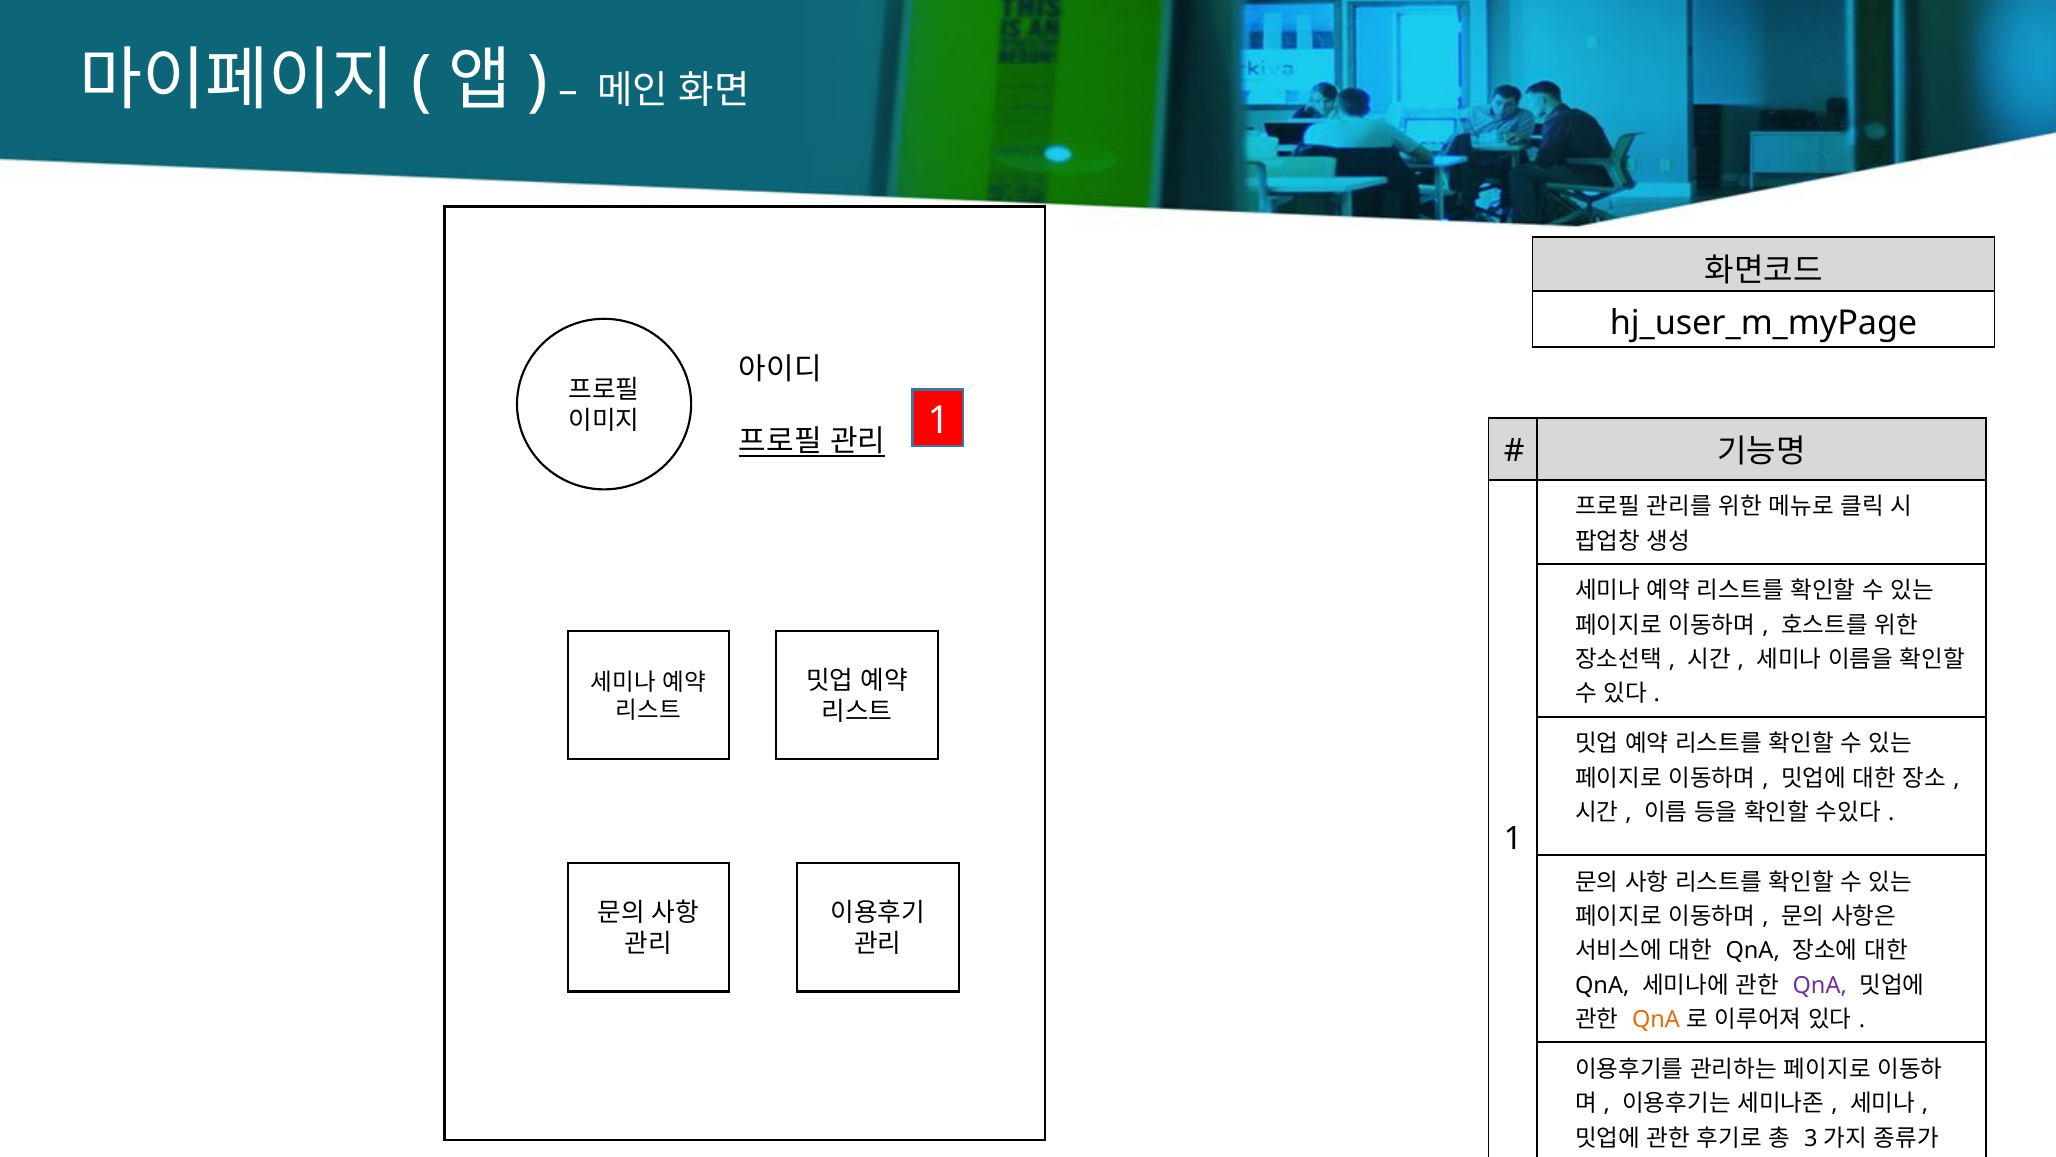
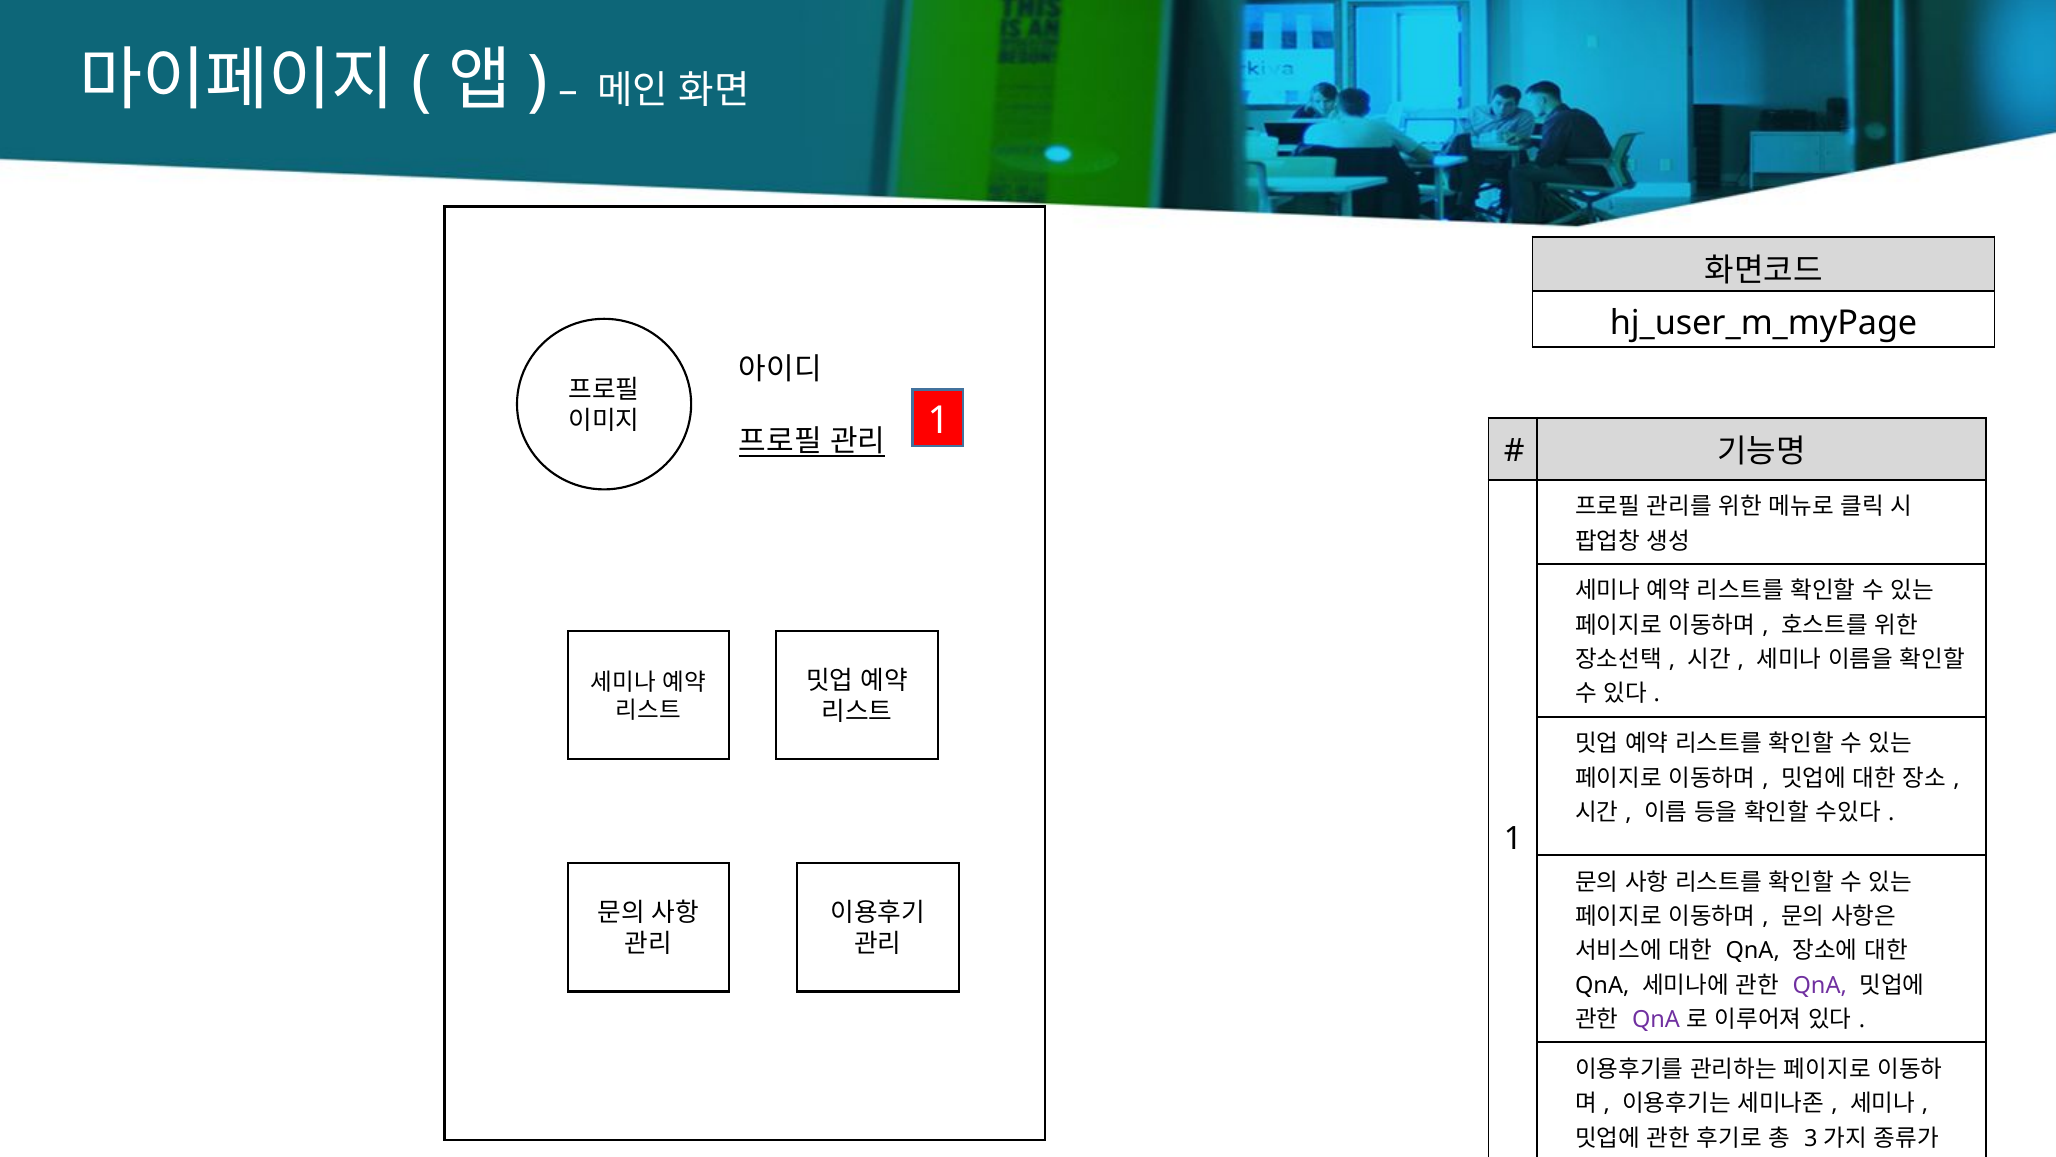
QnA colour: orange -> purple (1656, 1019)
